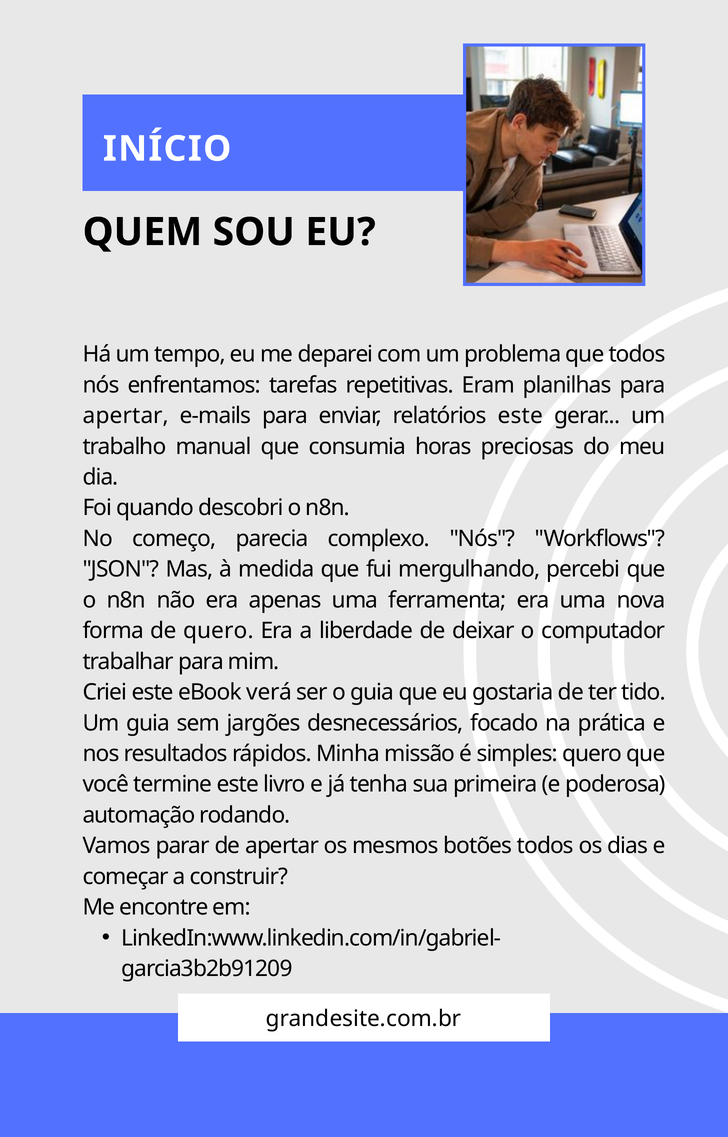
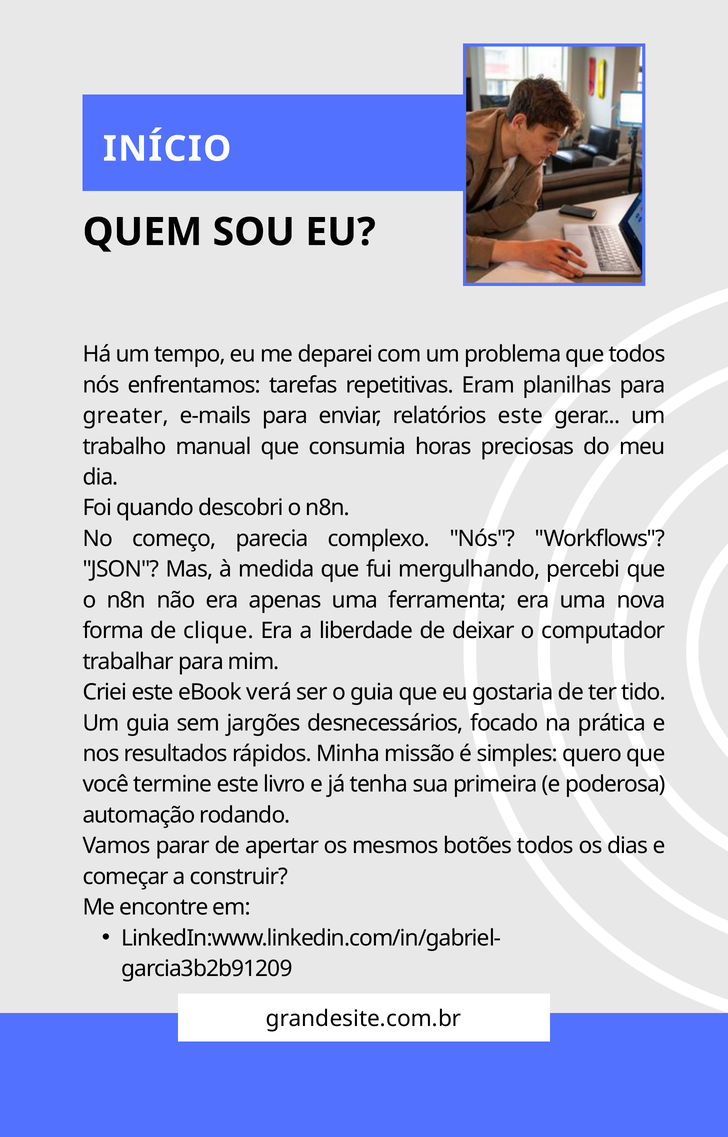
apertar: apertar -> greater (126, 416)
de quero: quero -> clique (218, 631)
